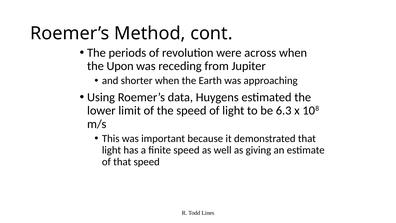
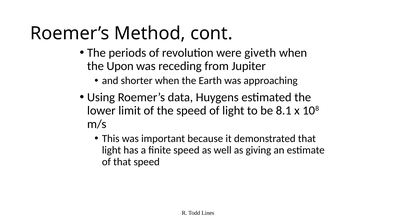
across: across -> giveth (260, 53)
6.3: 6.3 -> 8.1 (284, 110)
